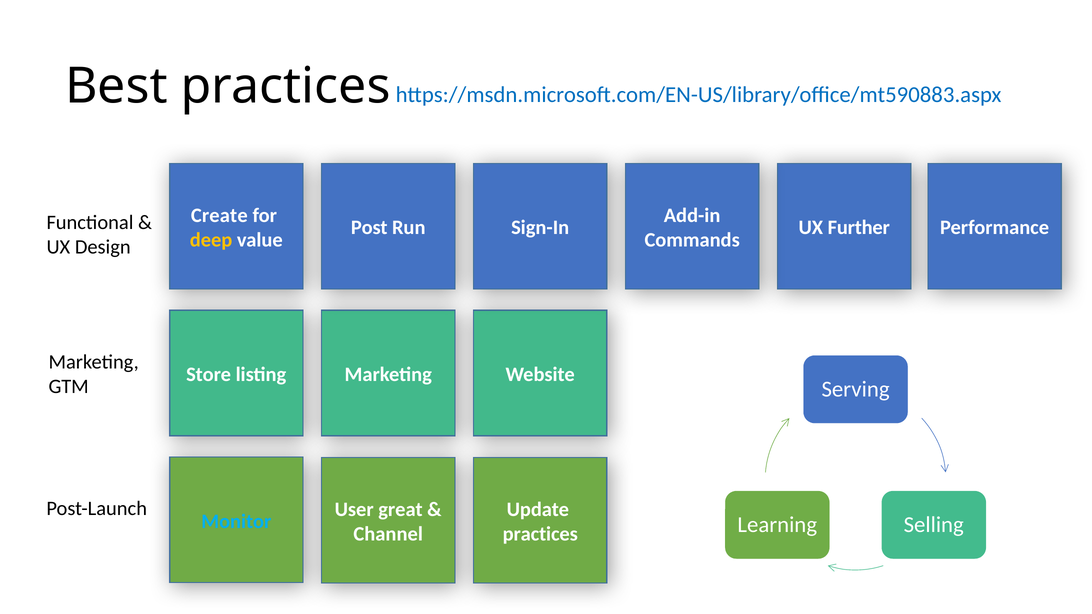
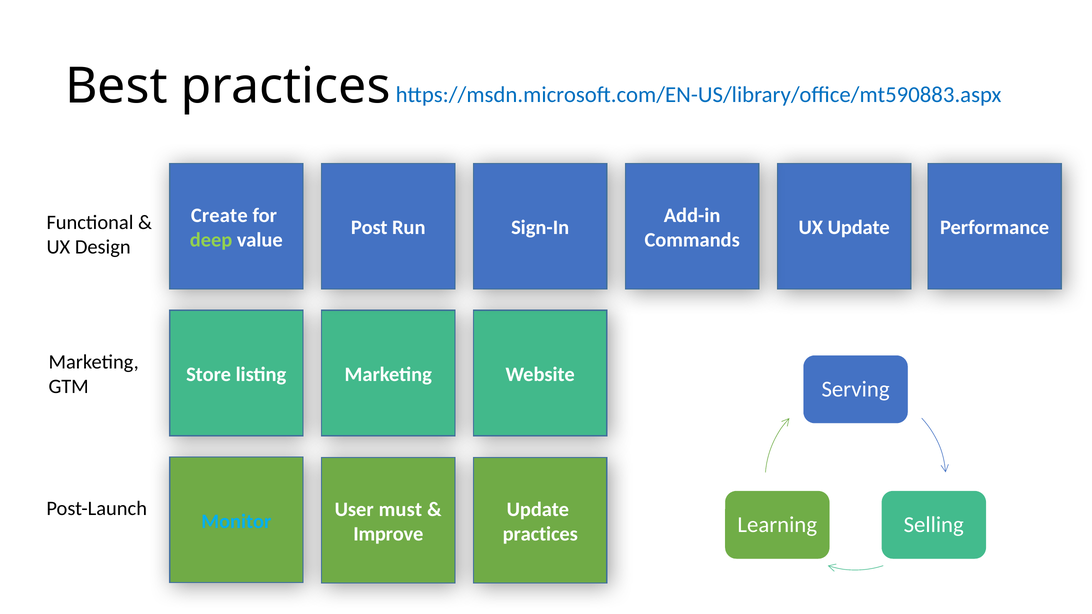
UX Further: Further -> Update (859, 228)
deep colour: yellow -> light green (211, 240)
great: great -> must (400, 509)
Channel: Channel -> Improve (388, 534)
